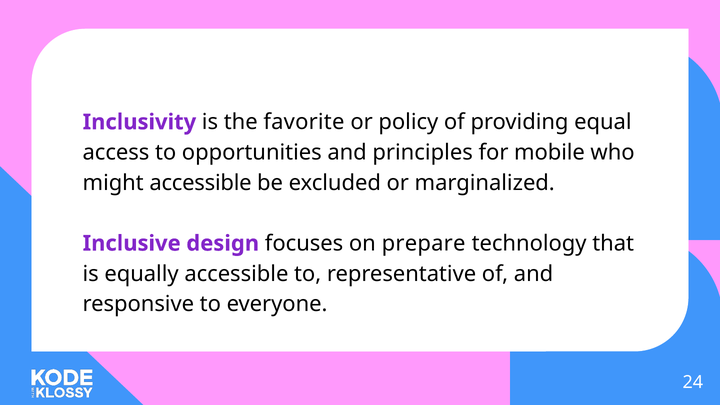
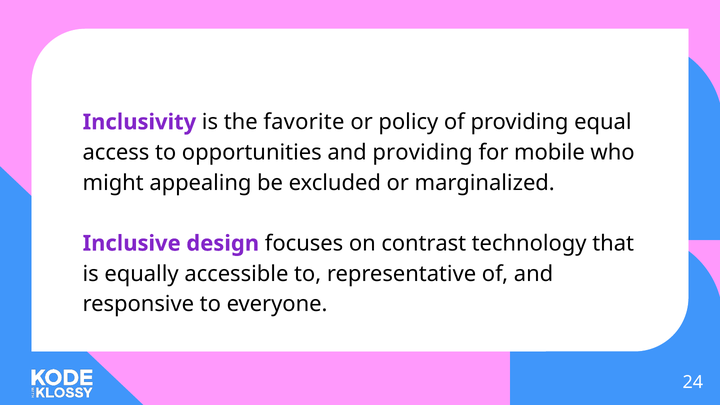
and principles: principles -> providing (423, 152)
might accessible: accessible -> appealing (200, 183)
prepare: prepare -> contrast (424, 243)
